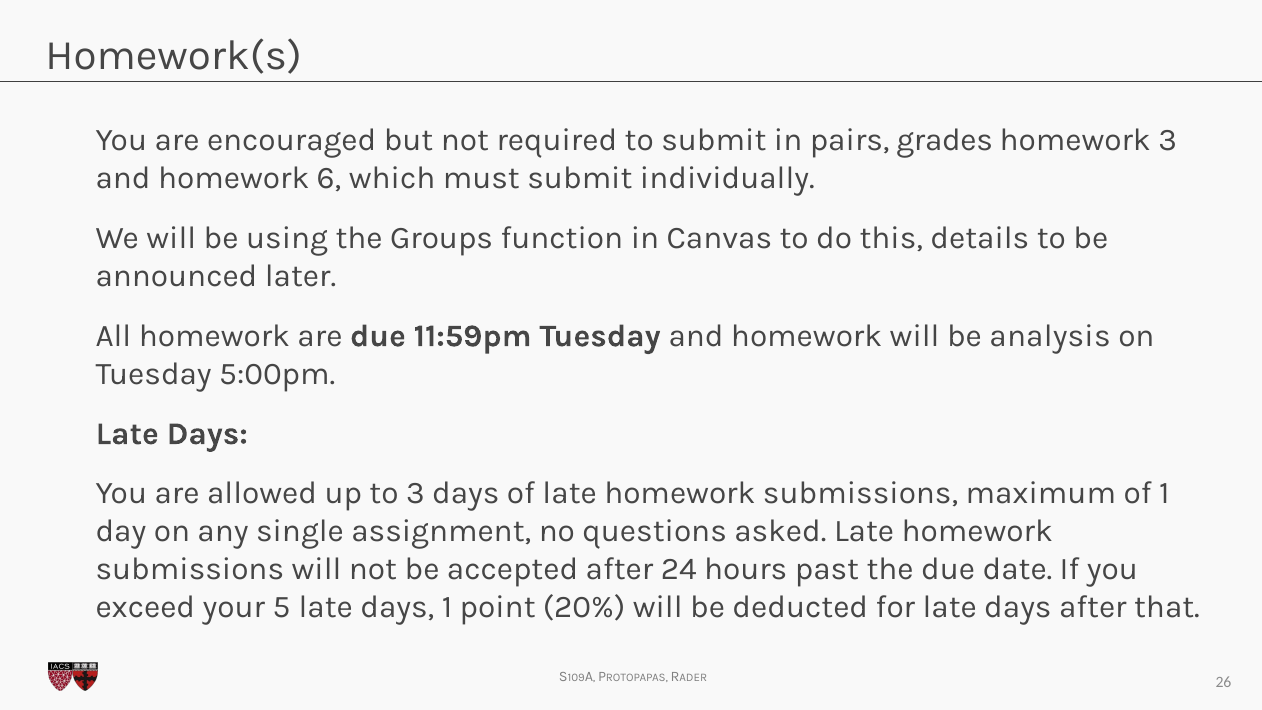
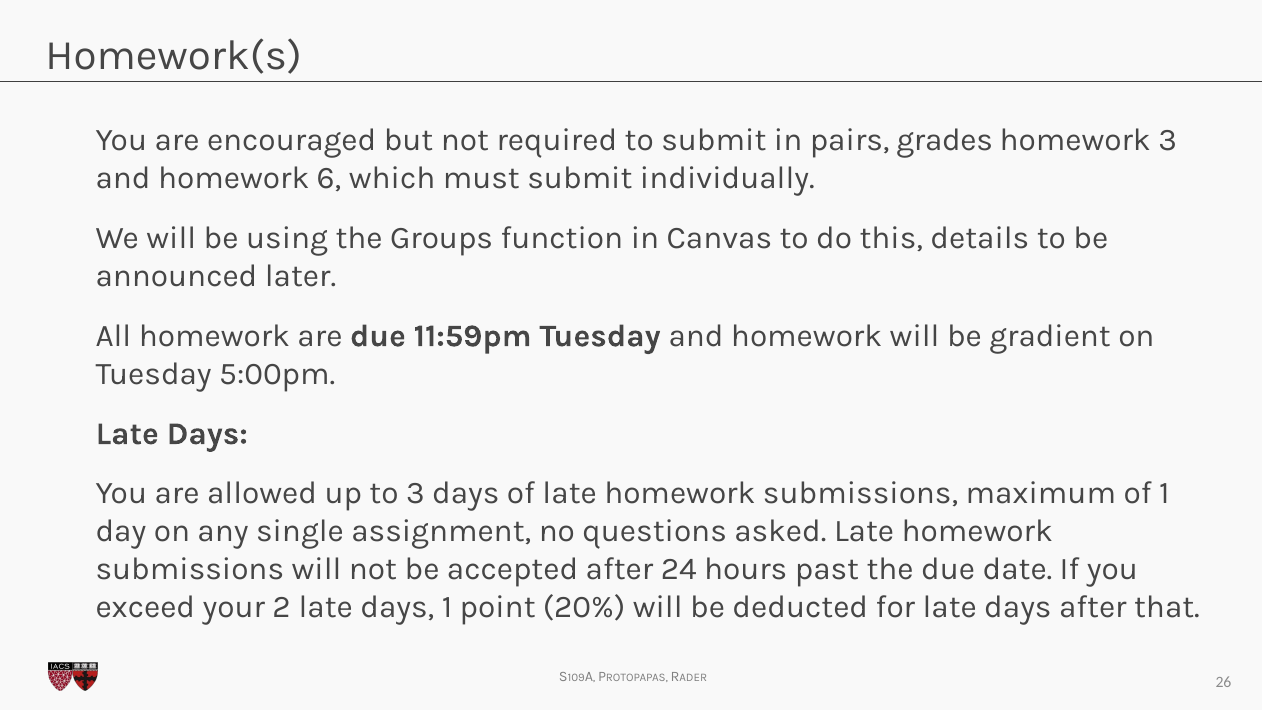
analysis: analysis -> gradient (1050, 336)
5: 5 -> 2 (282, 607)
